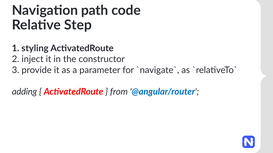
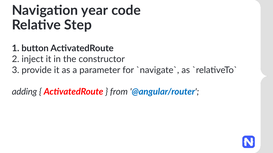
path: path -> year (95, 10)
styling: styling -> button (35, 48)
